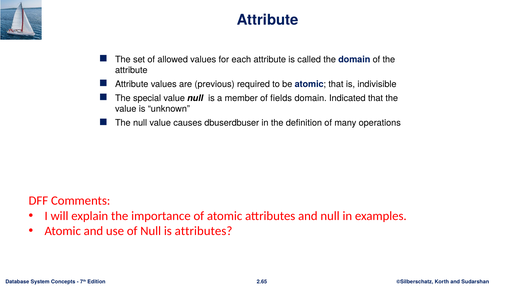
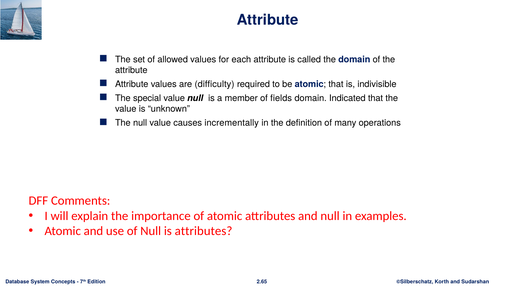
previous: previous -> difficulty (214, 84)
dbuserdbuser: dbuserdbuser -> incrementally (232, 123)
